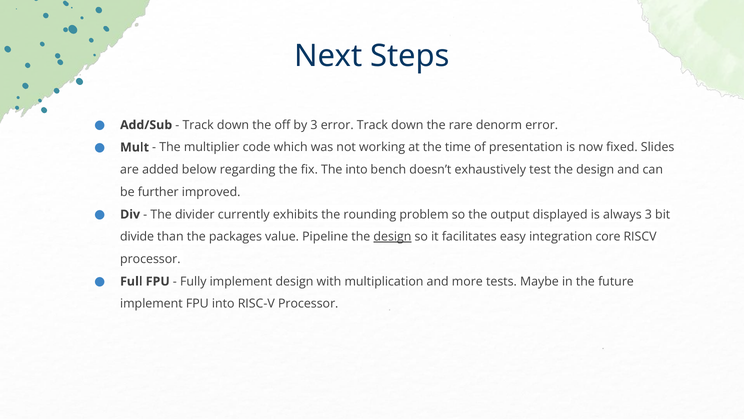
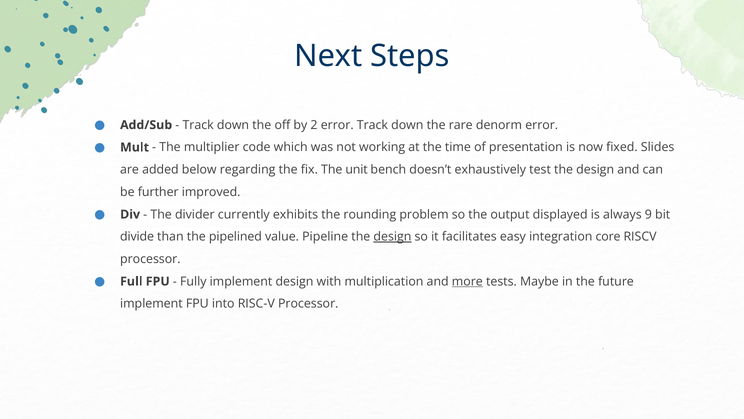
by 3: 3 -> 2 (314, 125)
The into: into -> unit (357, 170)
always 3: 3 -> 9 (648, 214)
packages: packages -> pipelined (235, 236)
more underline: none -> present (467, 281)
